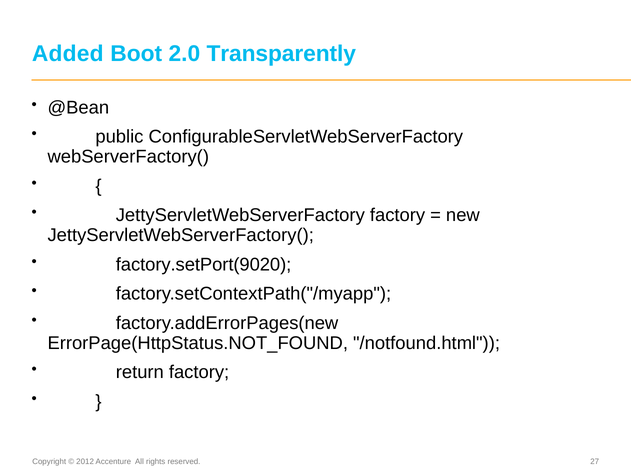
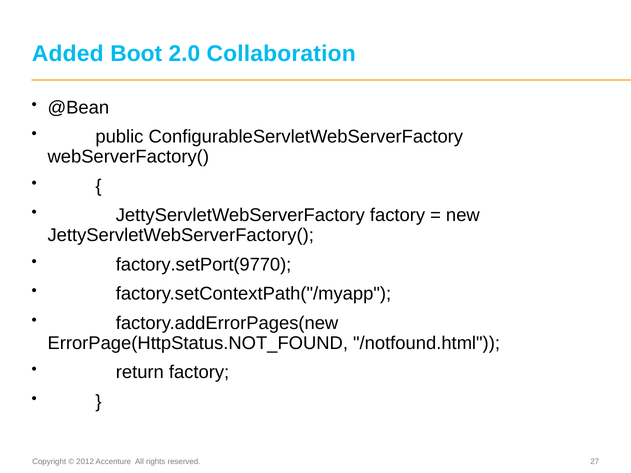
Transparently: Transparently -> Collaboration (281, 54)
factory.setPort(9020: factory.setPort(9020 -> factory.setPort(9770 (204, 265)
